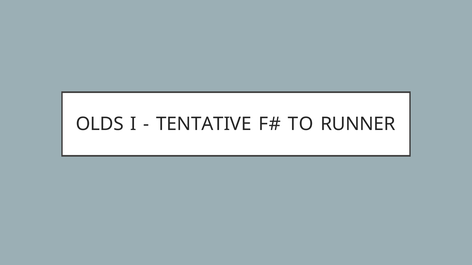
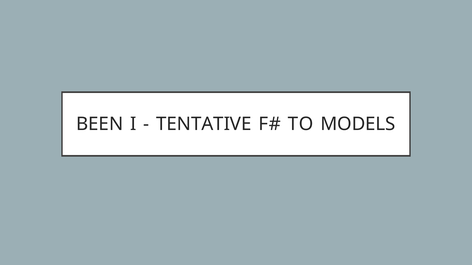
OLDS: OLDS -> BEEN (100, 124)
RUNNER: RUNNER -> MODELS (358, 124)
